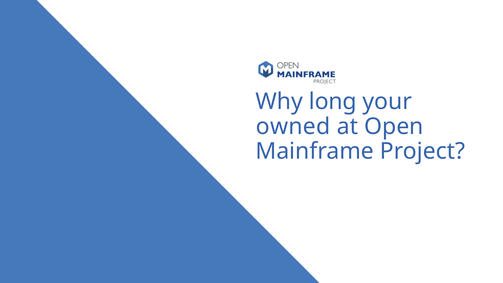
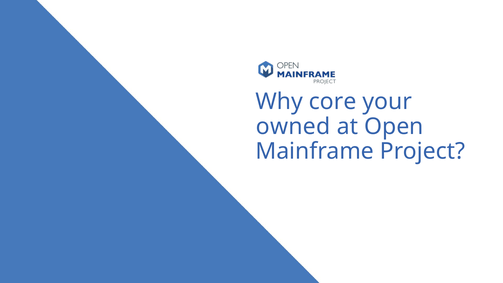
long: long -> core (333, 102)
